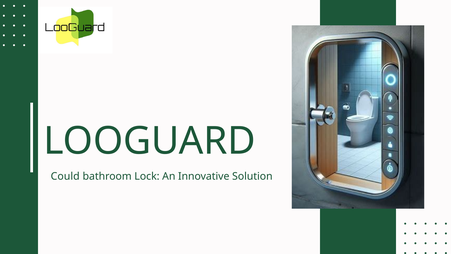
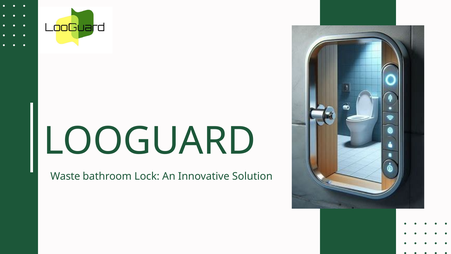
Could: Could -> Waste (65, 176)
